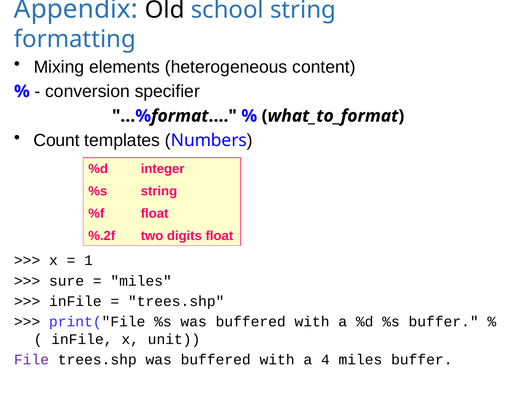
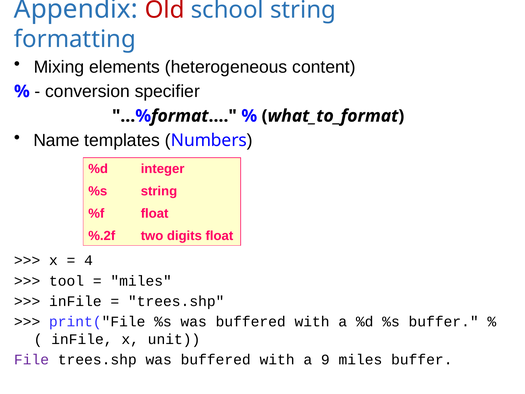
Old colour: black -> red (165, 10)
Count: Count -> Name (57, 140)
1: 1 -> 4 (89, 260)
sure: sure -> tool (67, 281)
4: 4 -> 9 (325, 360)
